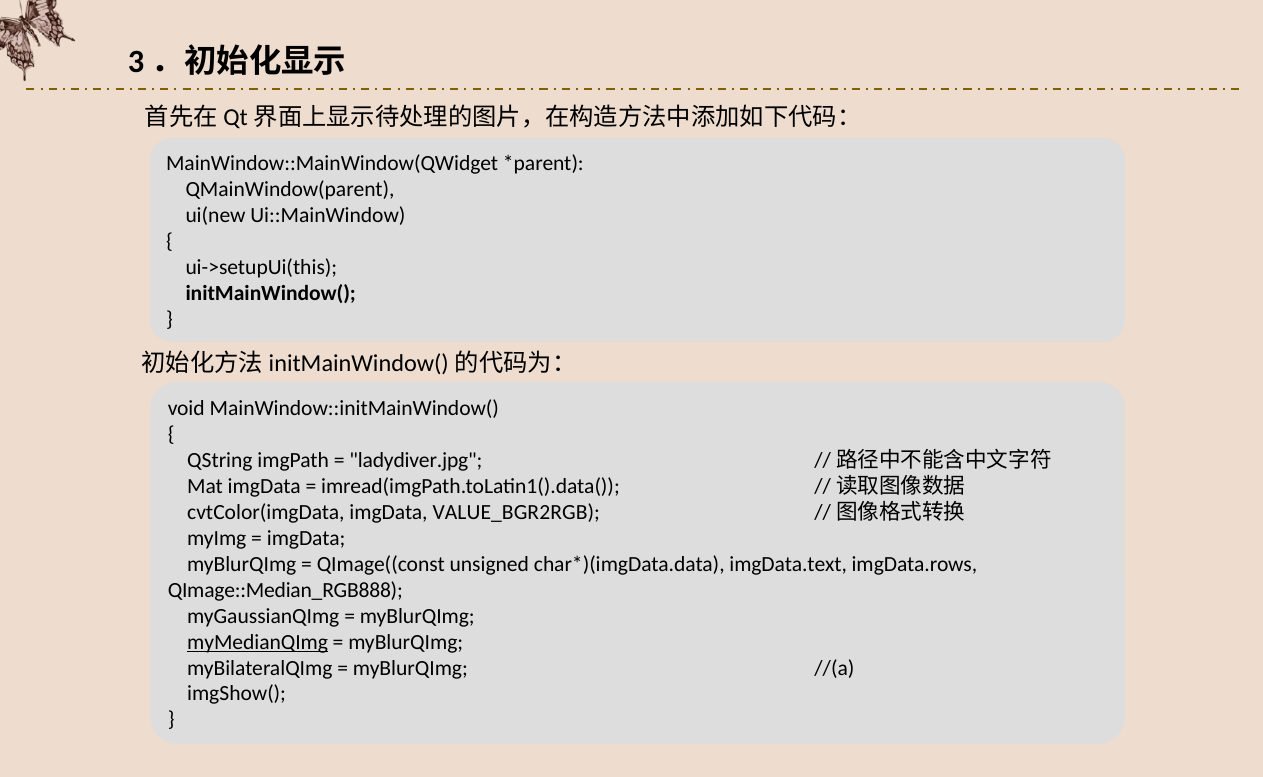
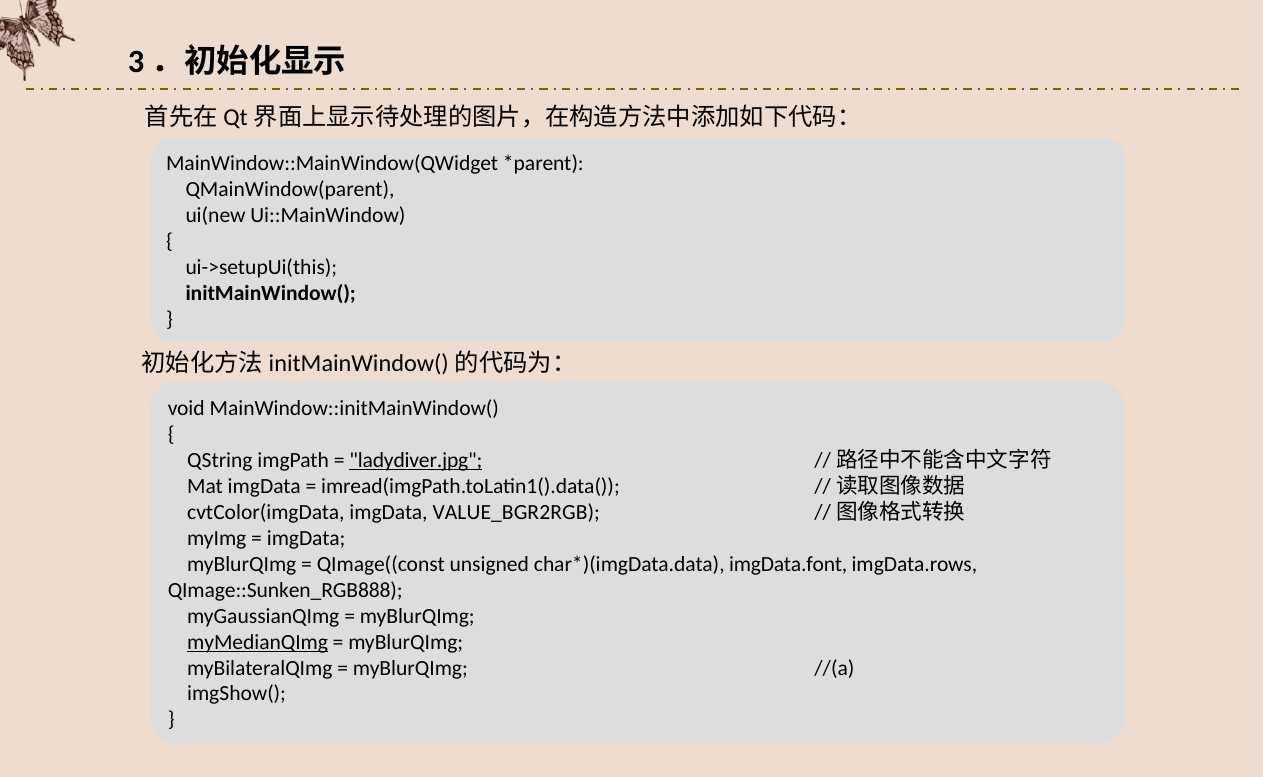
ladydiver.jpg underline: none -> present (416, 460)
imgData.text: imgData.text -> imgData.font (788, 564)
QImage::Median_RGB888: QImage::Median_RGB888 -> QImage::Sunken_RGB888 (285, 590)
